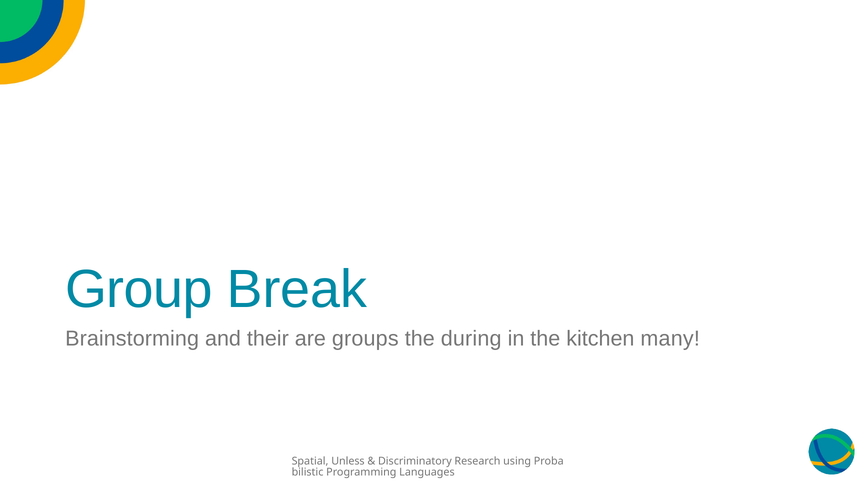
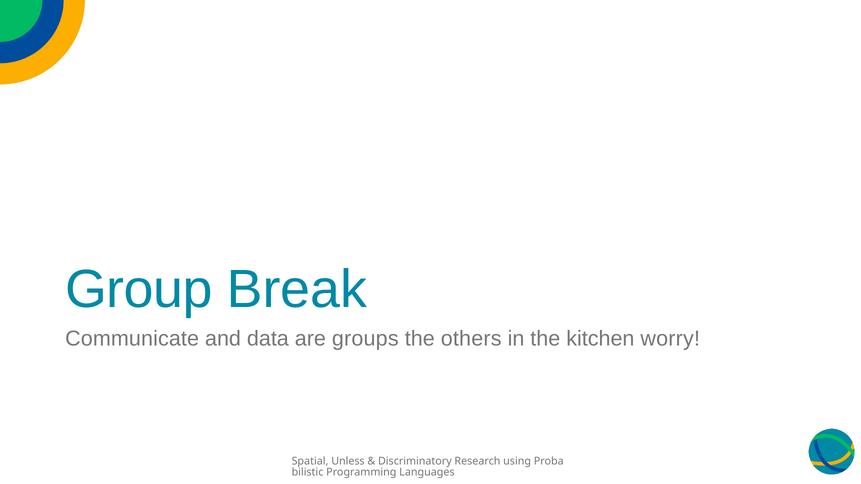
Brainstorming: Brainstorming -> Communicate (132, 339)
their: their -> data (268, 339)
during: during -> others (471, 339)
many: many -> worry (670, 339)
